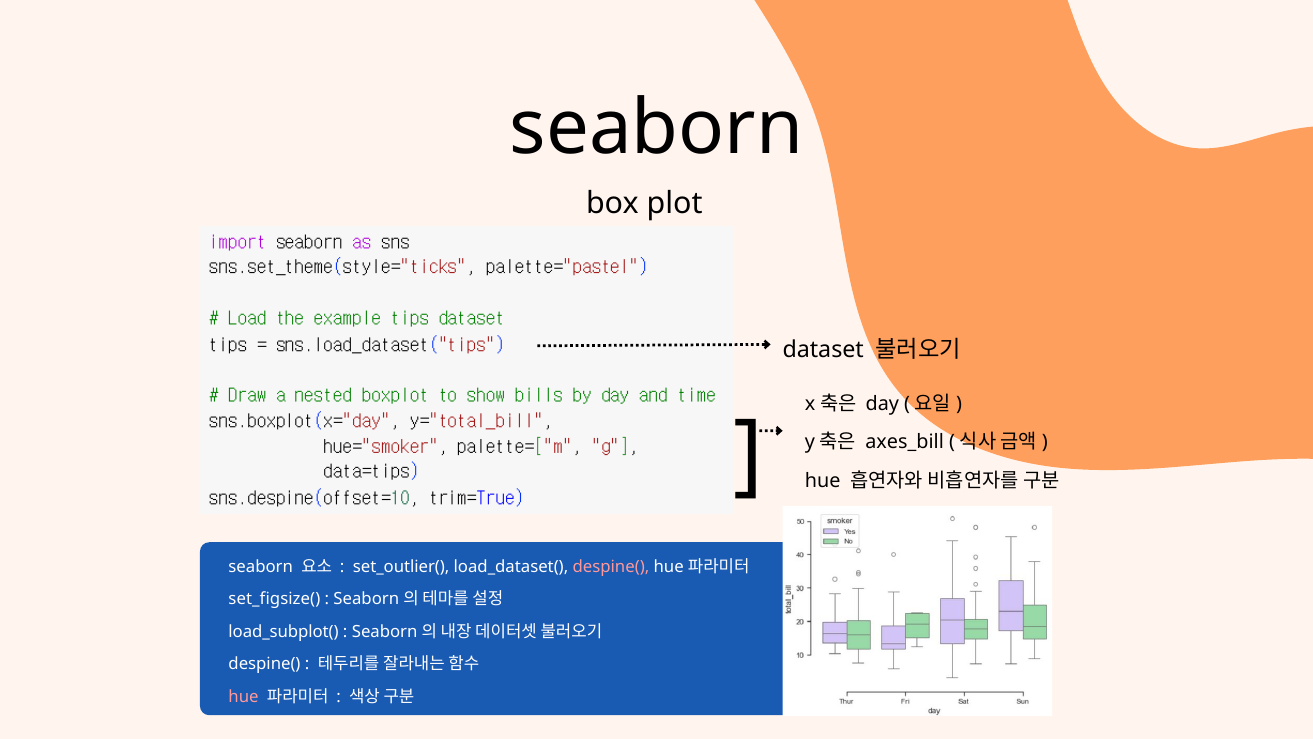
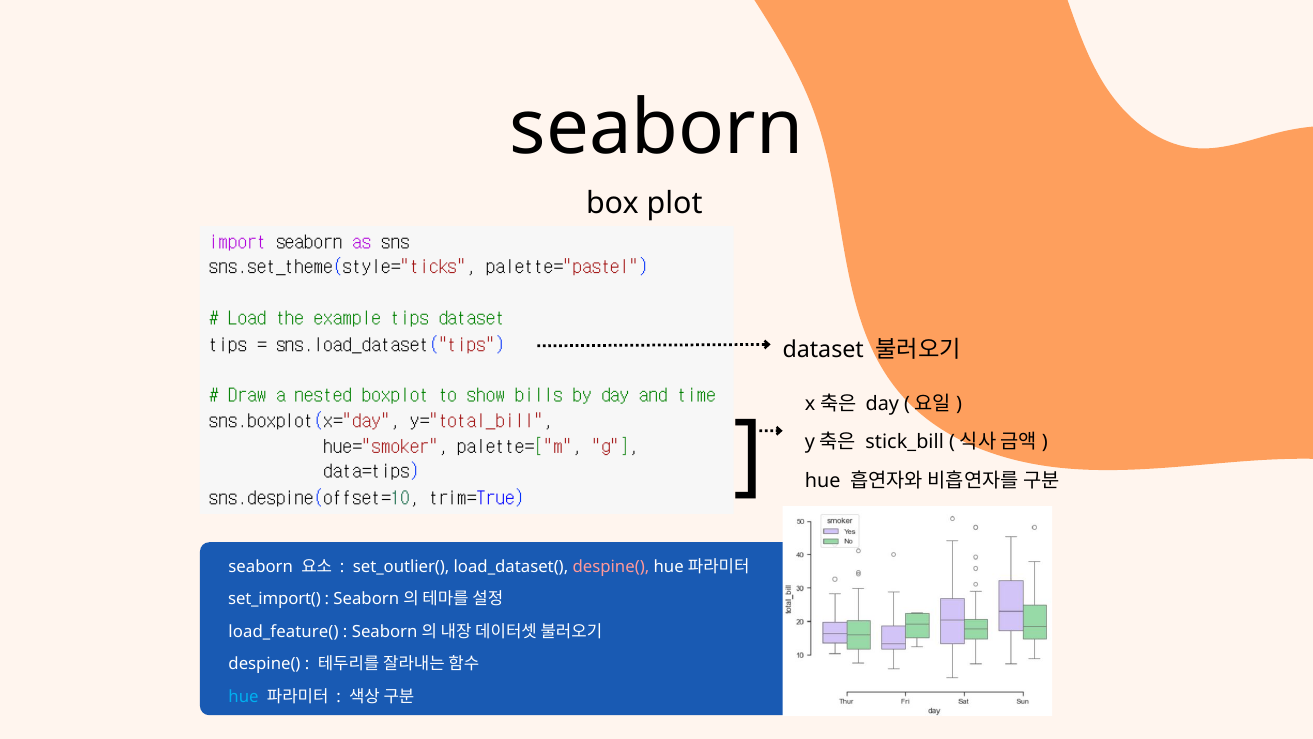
axes_bill: axes_bill -> stick_bill (905, 442)
set_figsize(: set_figsize( -> set_import( (274, 599)
load_subplot(: load_subplot( -> load_feature( (284, 631)
hue colour: pink -> light blue (244, 696)
